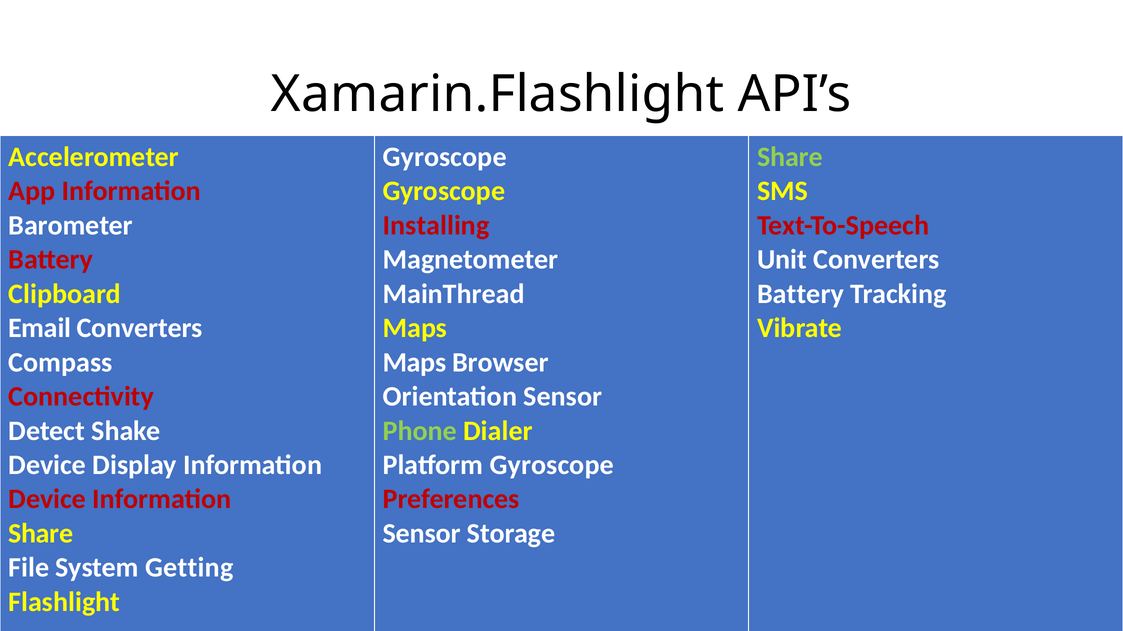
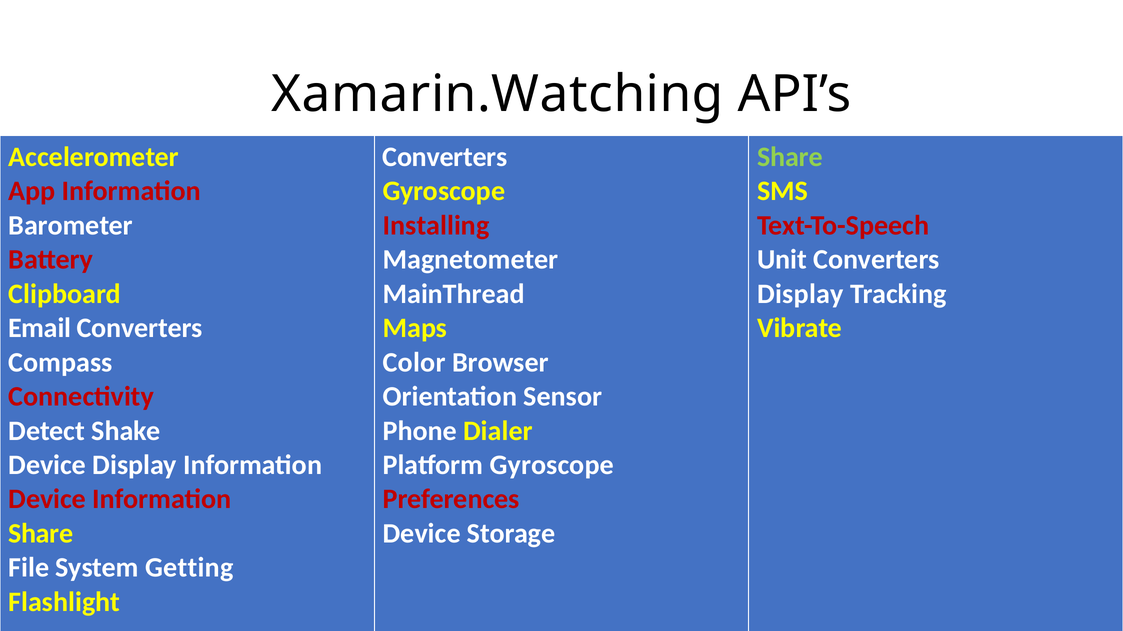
Xamarin.Flashlight: Xamarin.Flashlight -> Xamarin.Watching (497, 94)
Gyroscope: Gyroscope -> Converters (445, 157)
Battery: Battery -> Display (800, 294)
Maps: Maps -> Color (414, 363)
Phone colour: light green -> white (420, 431)
Sensor: Sensor -> Device (422, 534)
